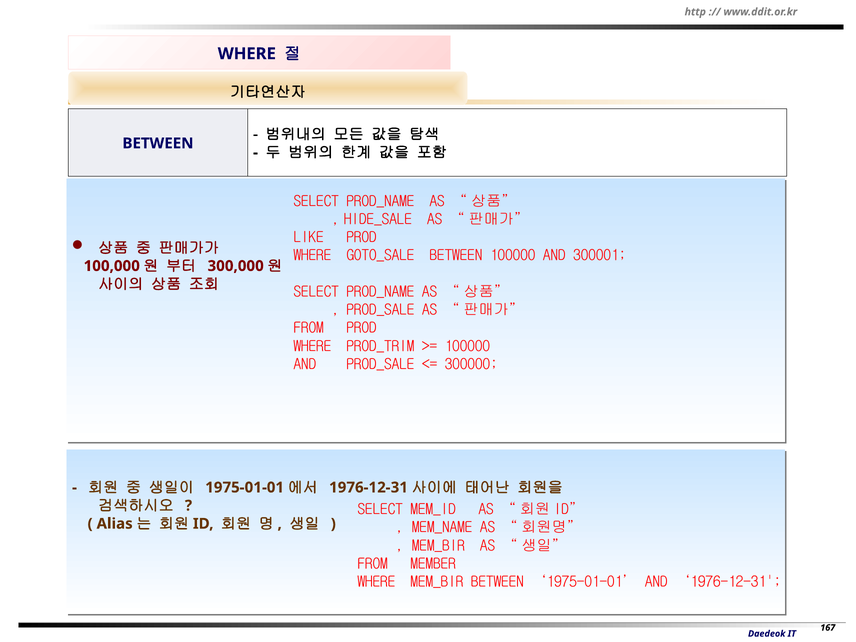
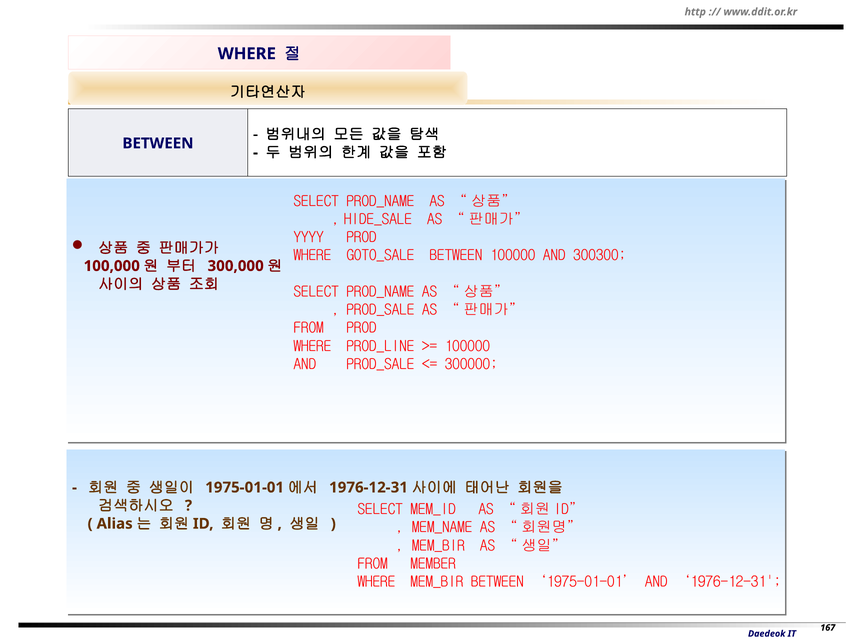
LIKE: LIKE -> YYYY (309, 237)
300001: 300001 -> 300300 (600, 255)
PROD_TRIM: PROD_TRIM -> PROD_LINE (380, 346)
